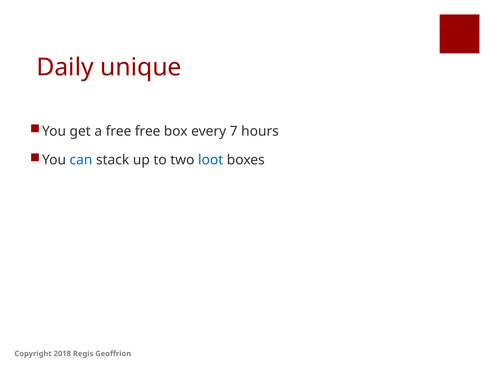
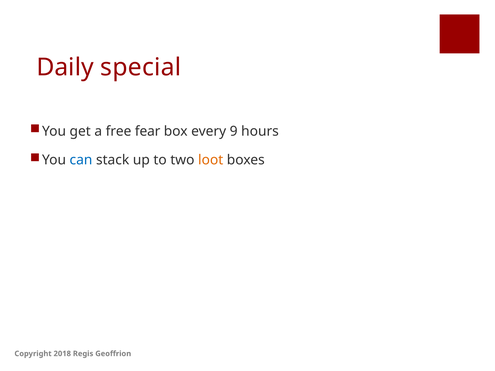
unique: unique -> special (141, 67)
free free: free -> fear (148, 131)
7: 7 -> 9 (234, 131)
loot colour: blue -> orange (211, 160)
